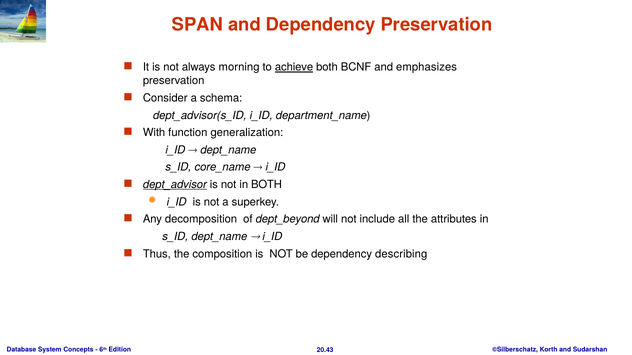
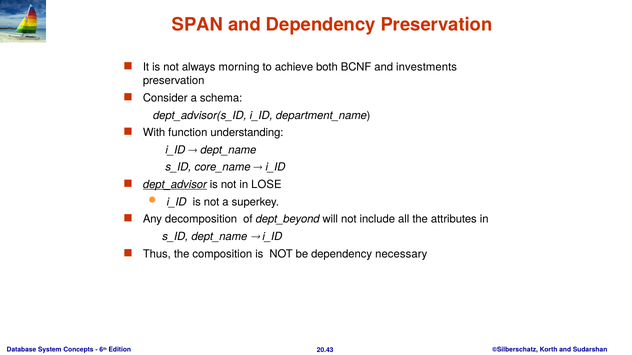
achieve underline: present -> none (294, 67)
emphasizes: emphasizes -> investments (427, 67)
generalization: generalization -> understanding (247, 133)
in BOTH: BOTH -> LOSE (266, 185)
describing: describing -> necessary (401, 254)
